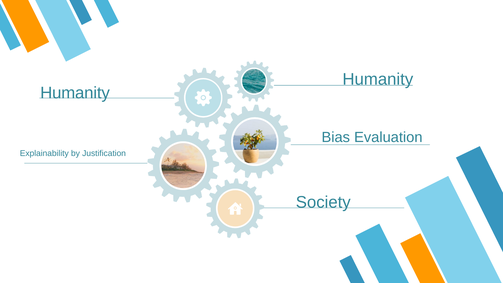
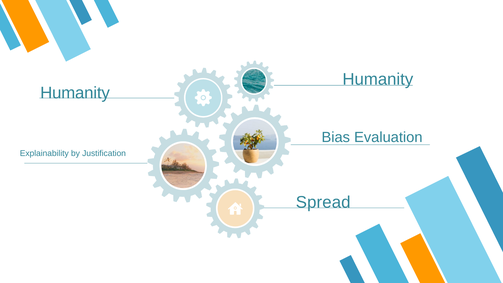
Society: Society -> Spread (323, 202)
